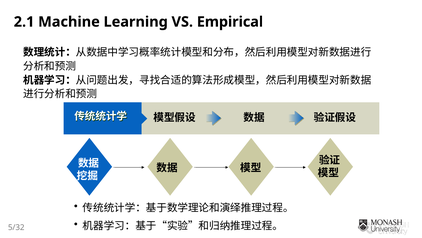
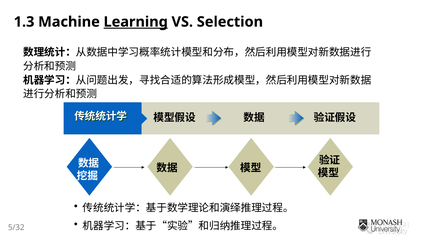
2.1: 2.1 -> 1.3 (24, 22)
Learning underline: none -> present (136, 22)
Empirical: Empirical -> Selection (230, 22)
